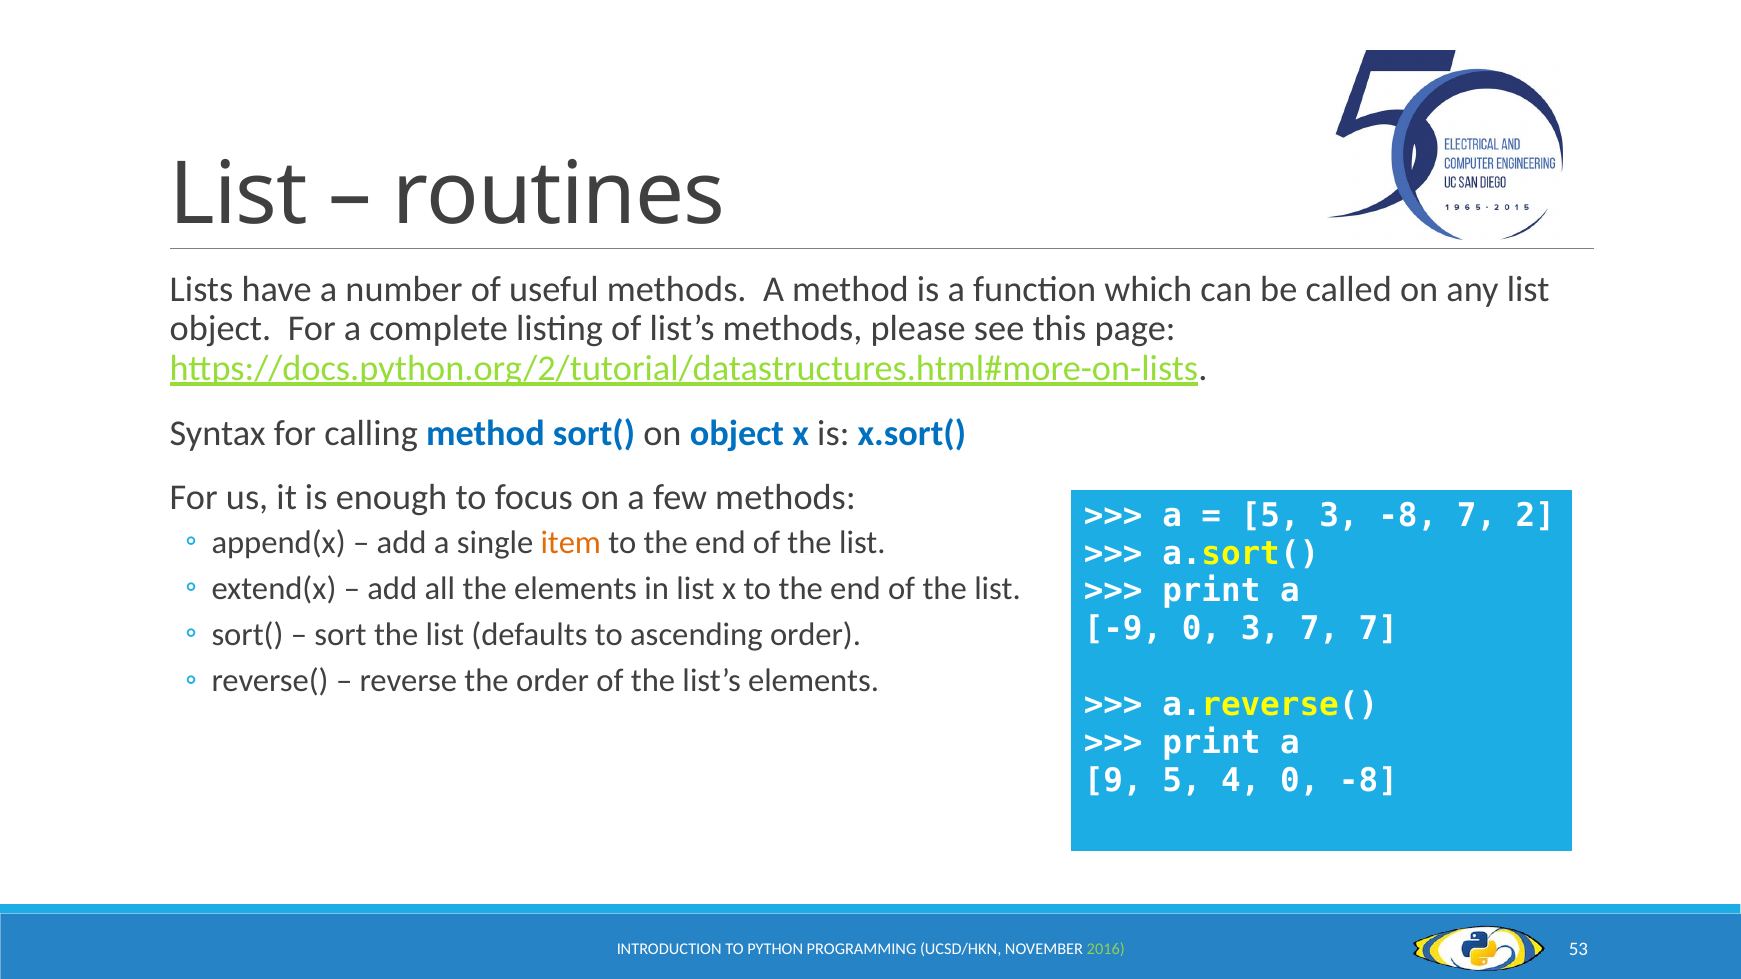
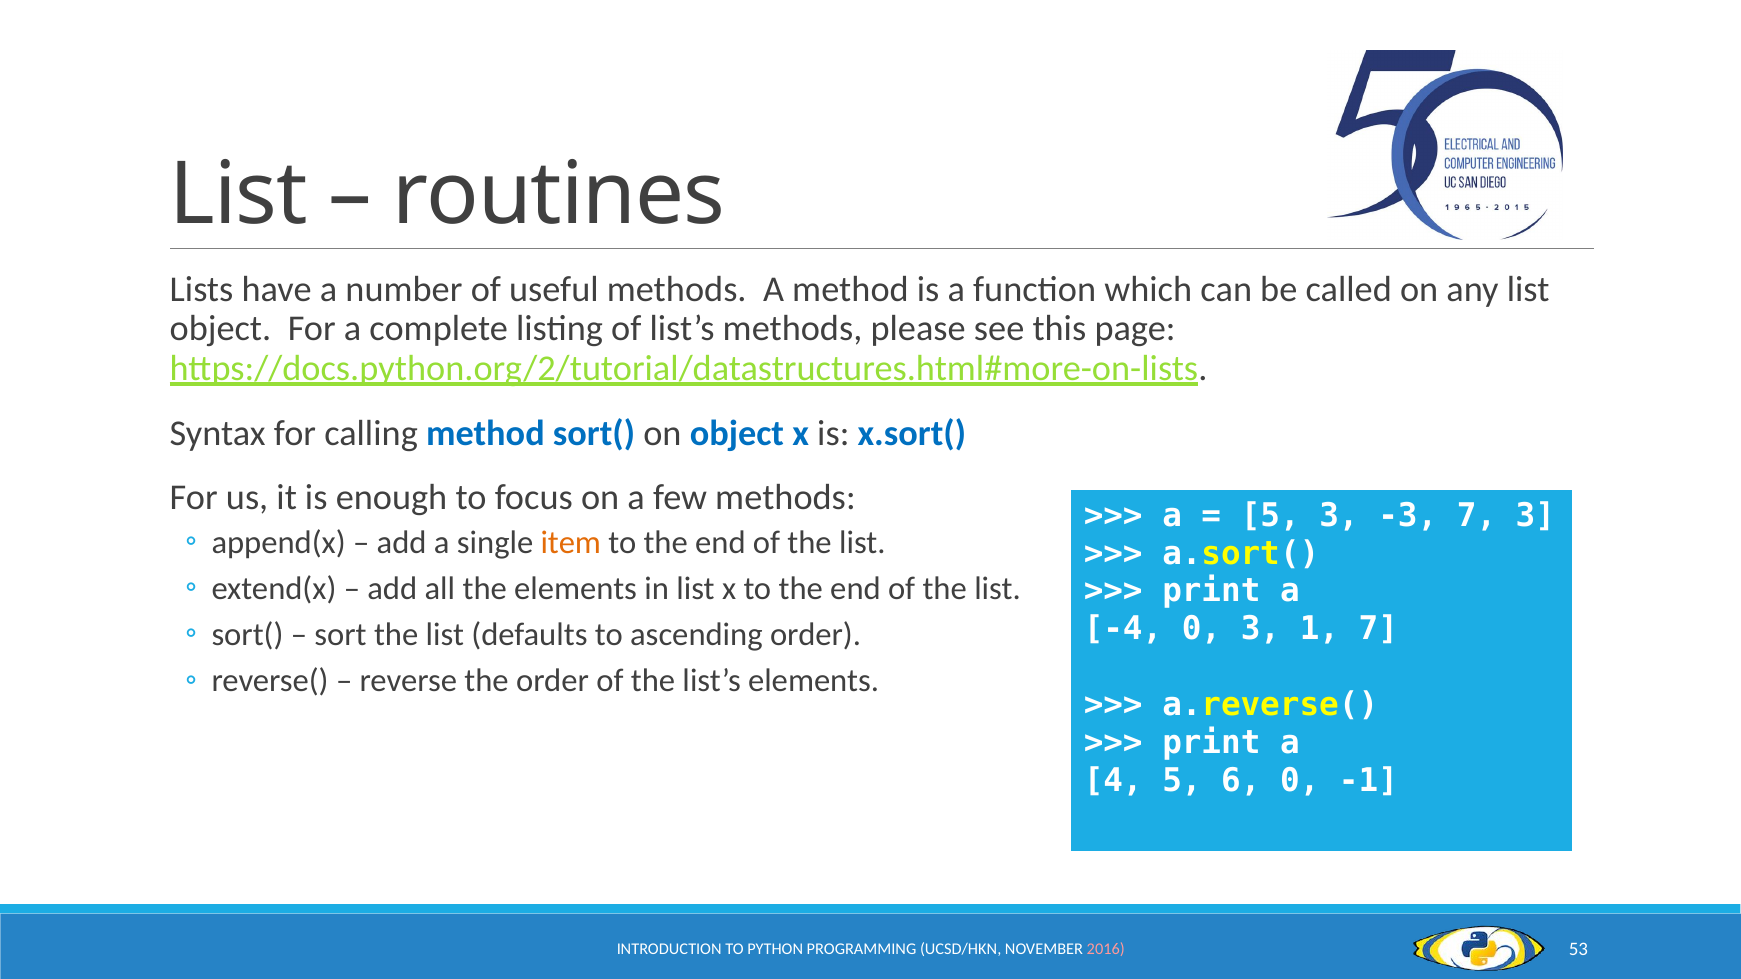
3 -8: -8 -> -3 (1408, 516)
7 2: 2 -> 3 (1535, 516)
-9: -9 -> -4 (1123, 629)
3 7: 7 -> 1 (1319, 629)
9: 9 -> 4 (1113, 781)
4: 4 -> 6 (1241, 781)
0 -8: -8 -> -1 (1368, 781)
2016 colour: light green -> pink (1106, 950)
